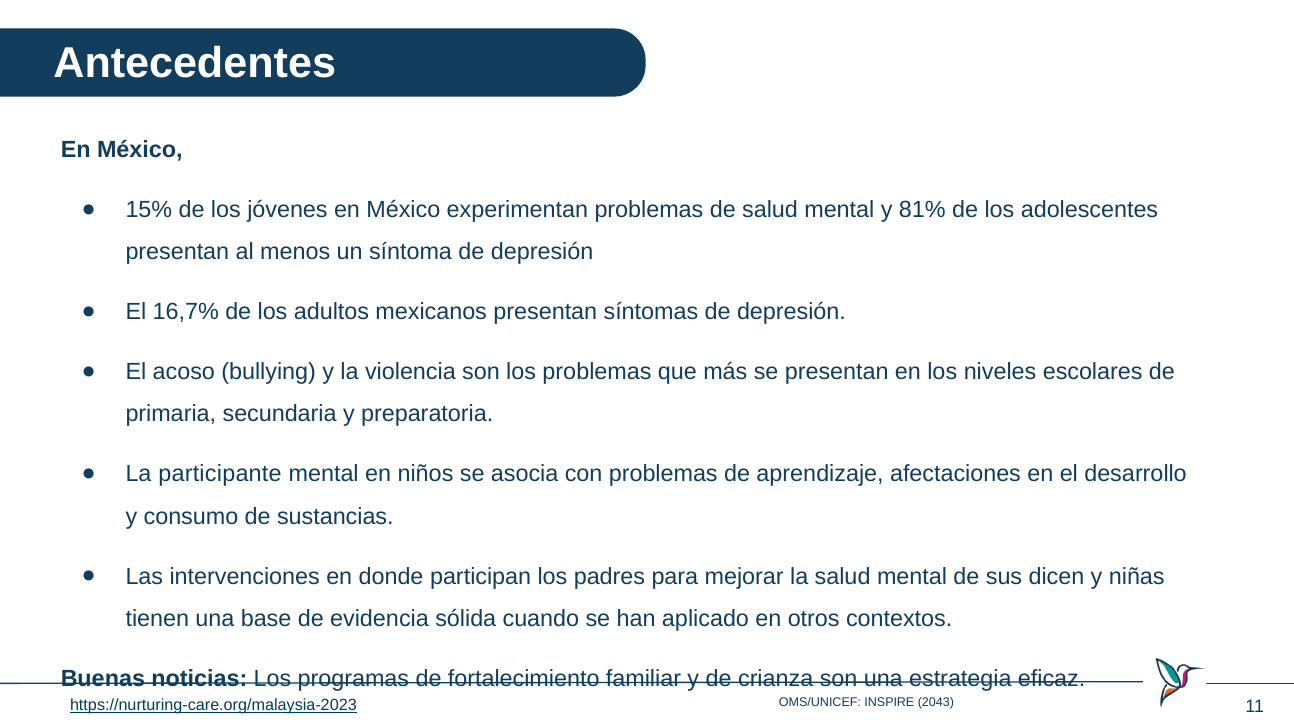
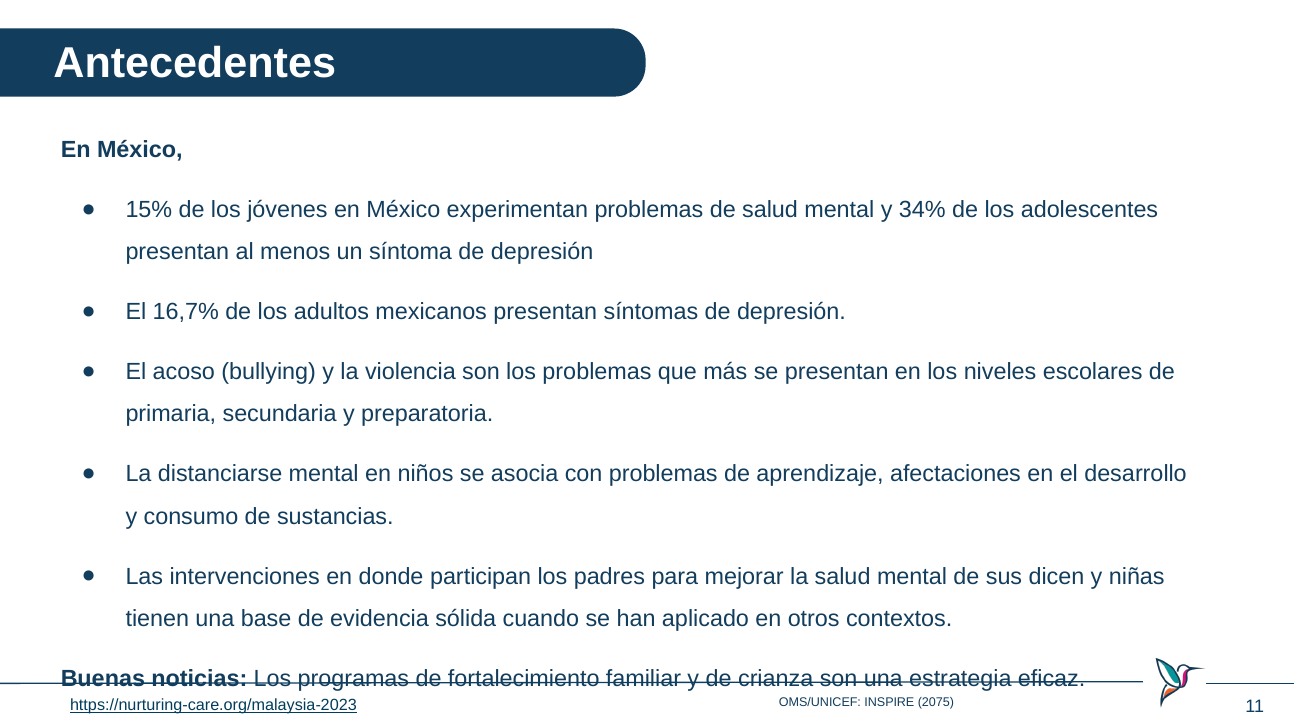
81%: 81% -> 34% (922, 210)
participante: participante -> distanciarse (220, 474)
2043: 2043 -> 2075 (936, 702)
